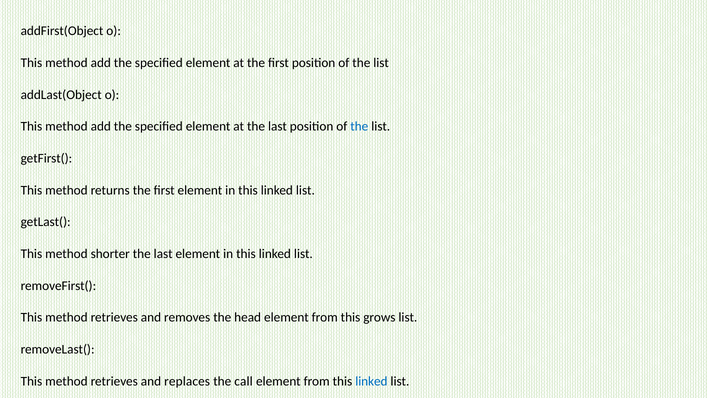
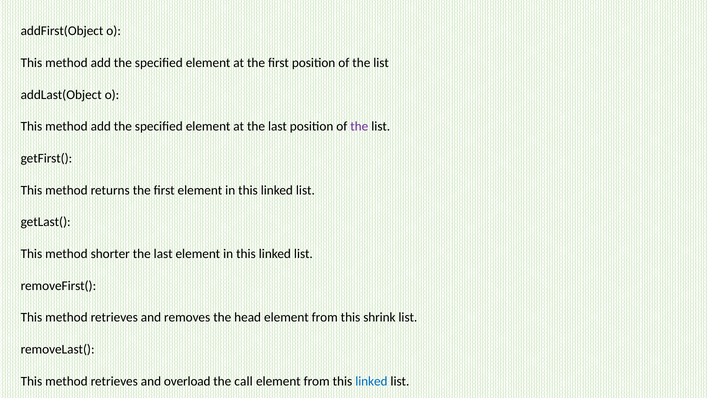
the colour: blue -> purple (359, 126)
grows: grows -> shrink (379, 317)
replaces: replaces -> overload (187, 381)
